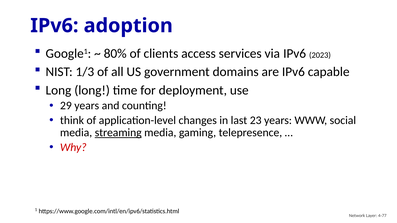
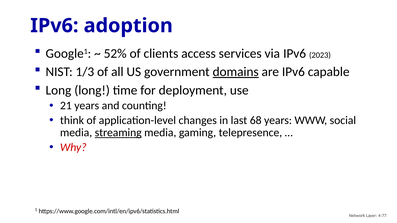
80%: 80% -> 52% (115, 53)
domains underline: none -> present (236, 72)
29: 29 -> 21 (66, 106)
23: 23 -> 68 (256, 120)
